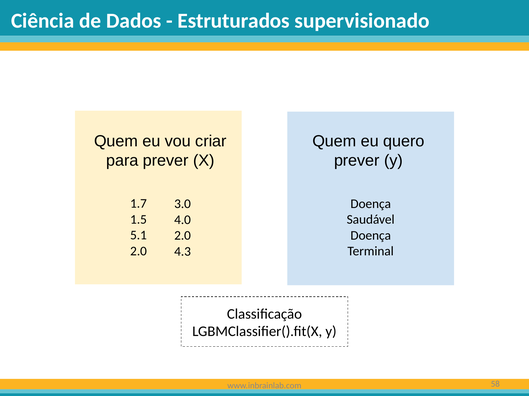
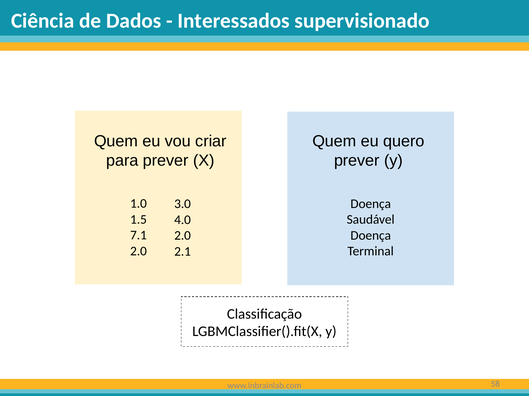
Estruturados: Estruturados -> Interessados (234, 21)
1.7: 1.7 -> 1.0 (138, 204)
5.1: 5.1 -> 7.1 (138, 236)
4.3: 4.3 -> 2.1 (183, 252)
